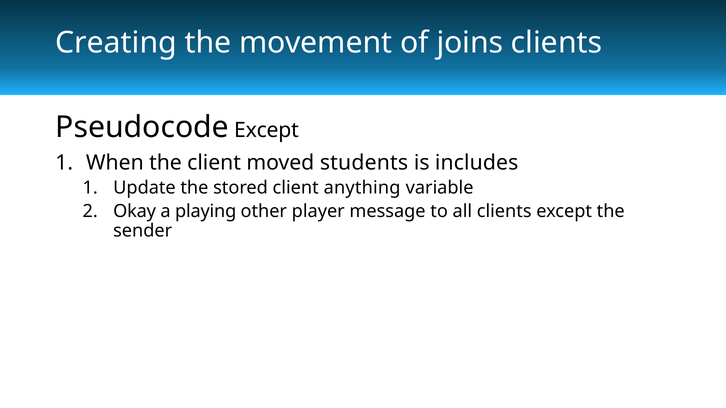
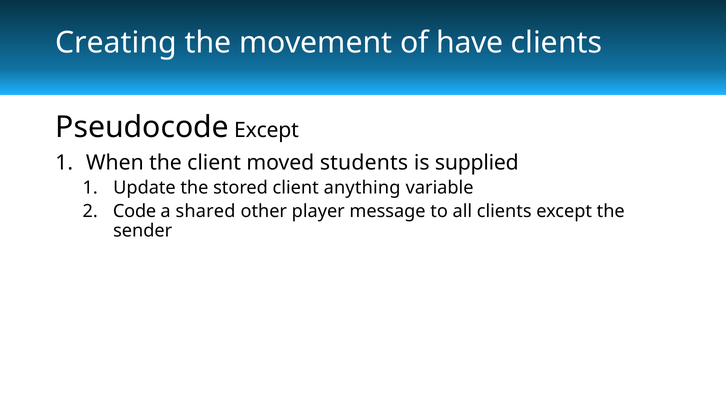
joins: joins -> have (470, 43)
includes: includes -> supplied (477, 163)
Okay: Okay -> Code (135, 211)
playing: playing -> shared (205, 211)
